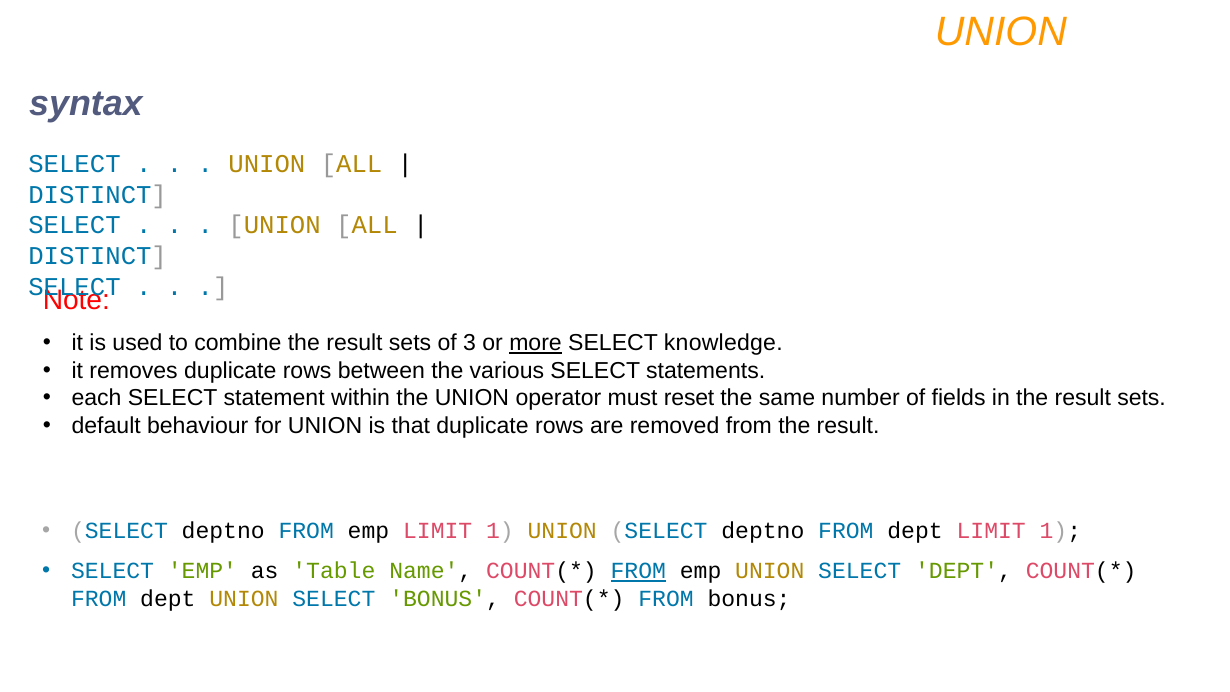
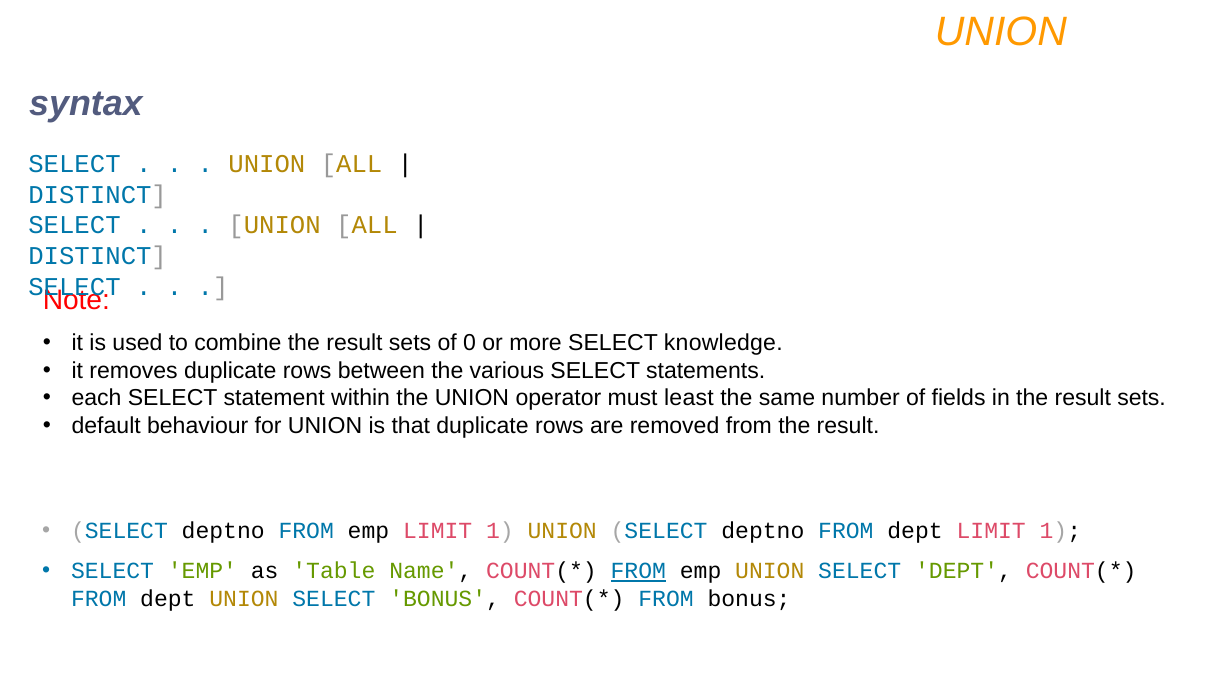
3: 3 -> 0 (470, 343)
more underline: present -> none (536, 343)
reset: reset -> least (689, 398)
